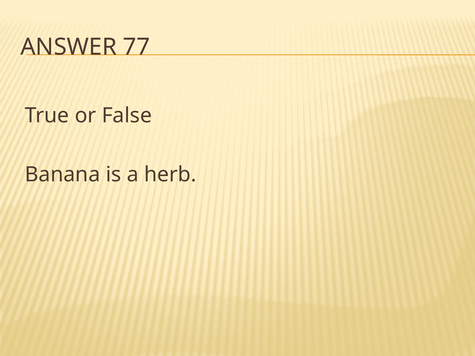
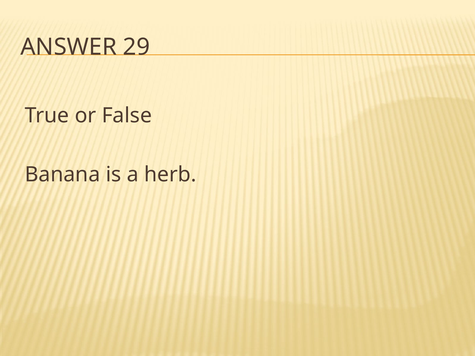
77: 77 -> 29 (137, 47)
